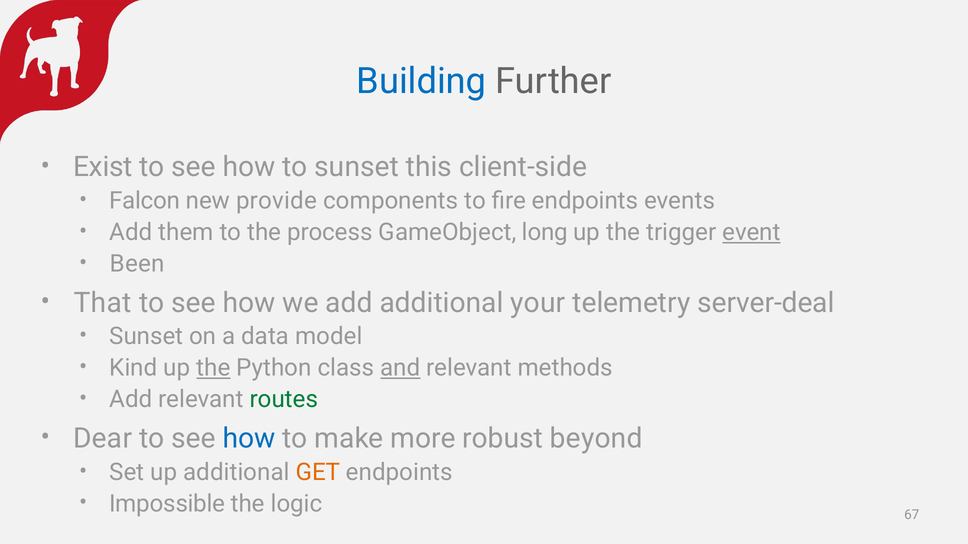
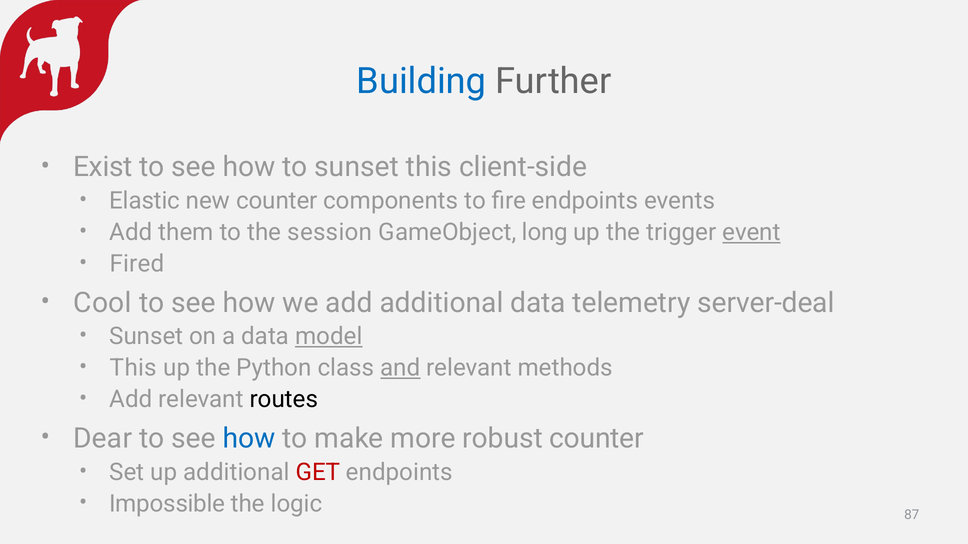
Falcon: Falcon -> Elastic (145, 201)
new provide: provide -> counter (277, 201)
process: process -> session (330, 233)
Been: Been -> Fired (137, 264)
That: That -> Cool (103, 303)
additional your: your -> data (538, 303)
model underline: none -> present (329, 337)
Kind: Kind -> This (133, 368)
the underline: present -> none (213, 368)
routes colour: green -> black (284, 400)
robust beyond: beyond -> counter (597, 439)
GET colour: orange -> red (318, 472)
67: 67 -> 87 (912, 515)
